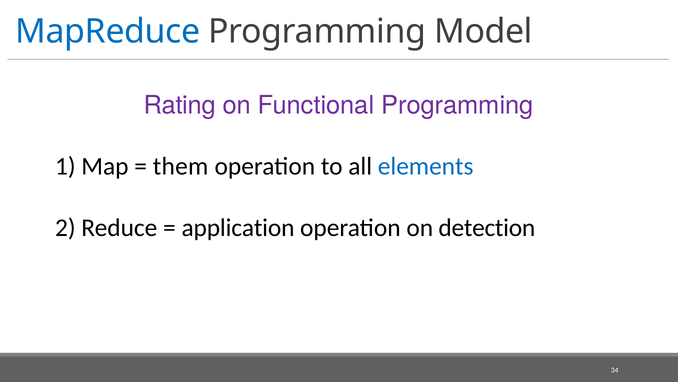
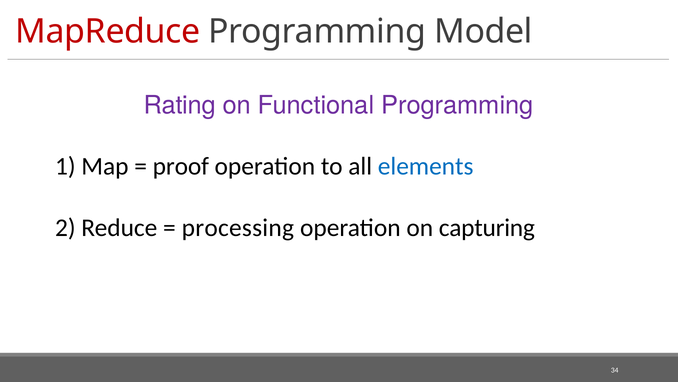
MapReduce colour: blue -> red (108, 31)
them: them -> proof (181, 166)
application: application -> processing (238, 227)
detection: detection -> capturing (487, 227)
